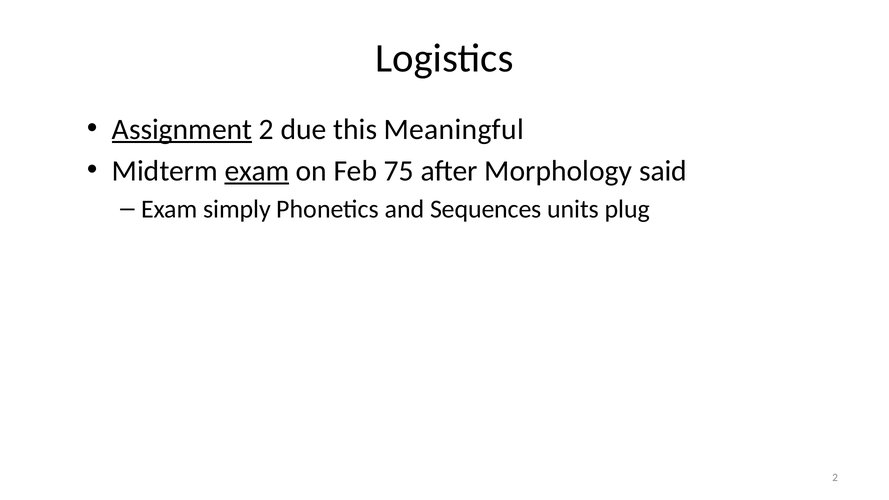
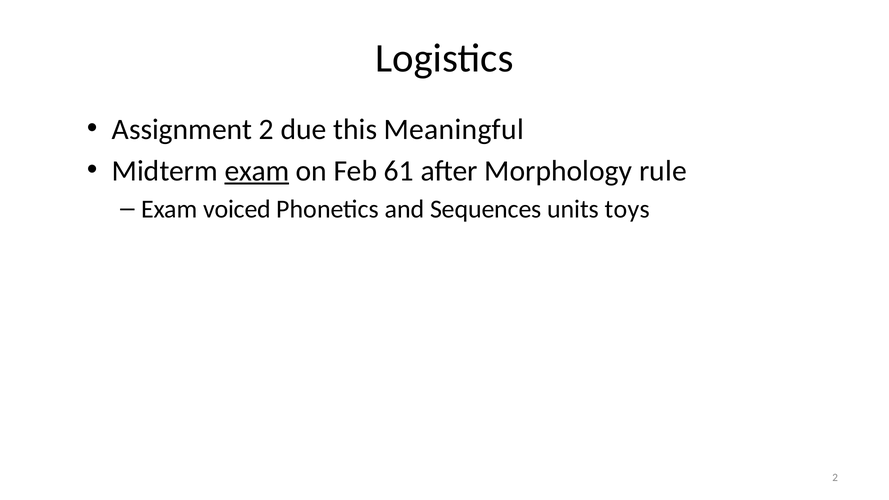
Assignment underline: present -> none (182, 129)
75: 75 -> 61 (399, 171)
said: said -> rule (663, 171)
simply: simply -> voiced (237, 209)
plug: plug -> toys (627, 209)
